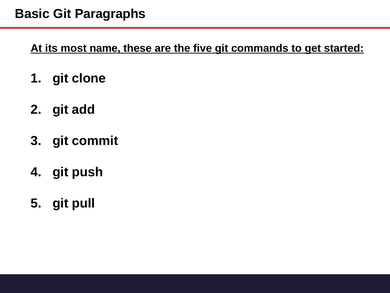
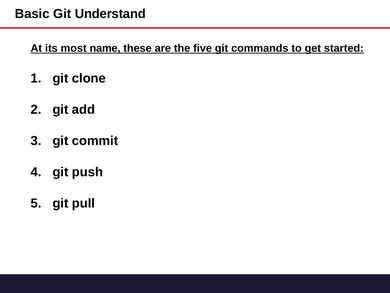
Paragraphs: Paragraphs -> Understand (110, 14)
